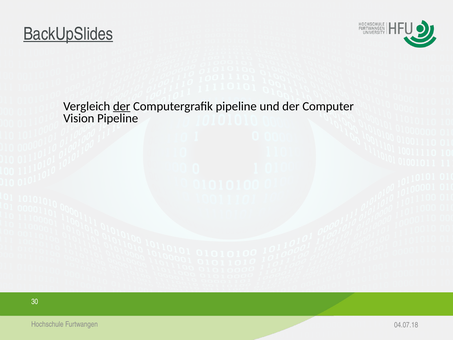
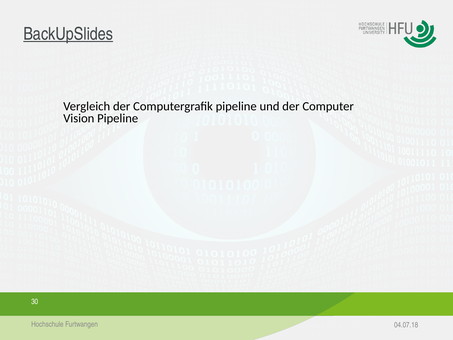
der underline: present -> none (122, 106)
